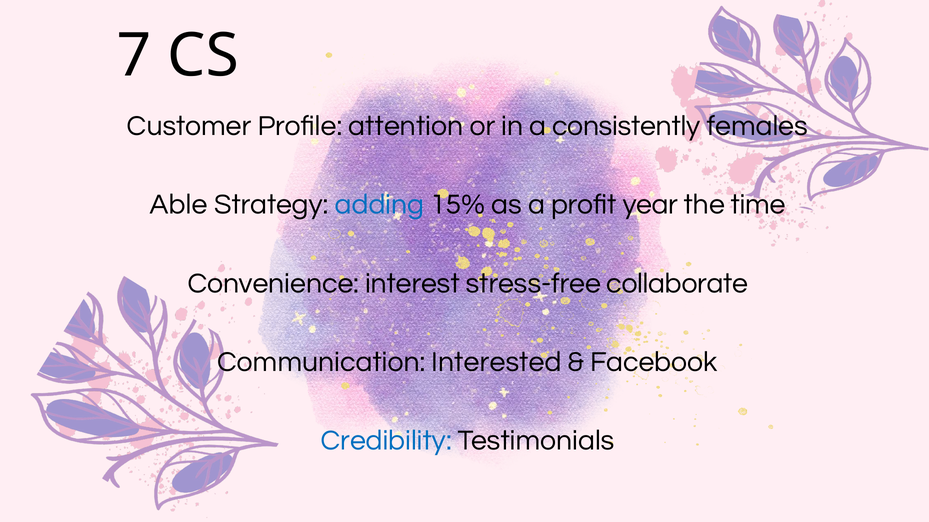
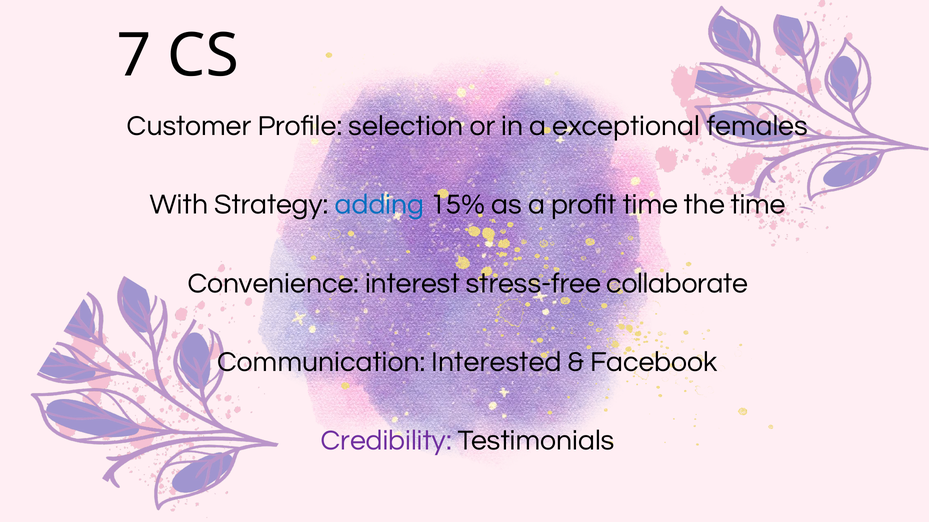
attention: attention -> selection (406, 126)
consistently: consistently -> exceptional (626, 126)
Able: Able -> With (179, 205)
profit year: year -> time (650, 205)
Credibility colour: blue -> purple (386, 441)
